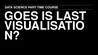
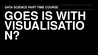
LAST: LAST -> WITH (71, 16)
